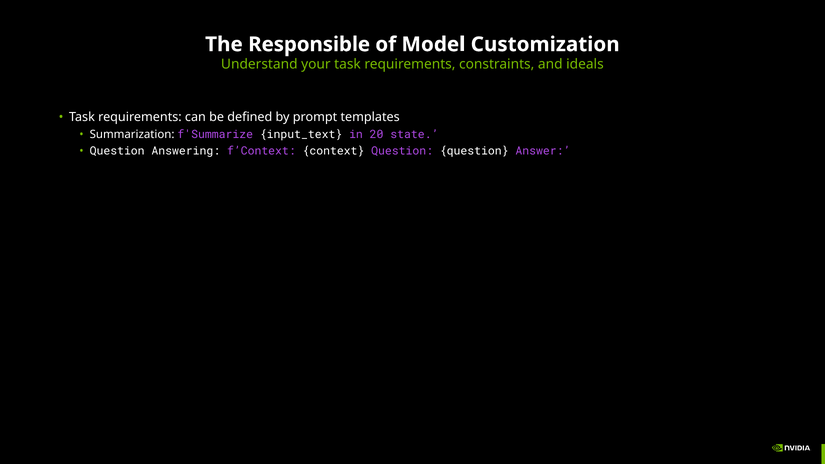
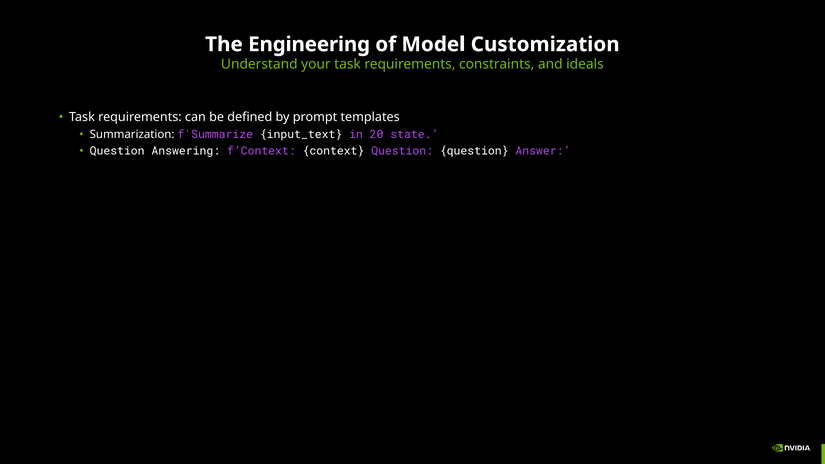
Responsible: Responsible -> Engineering (309, 44)
